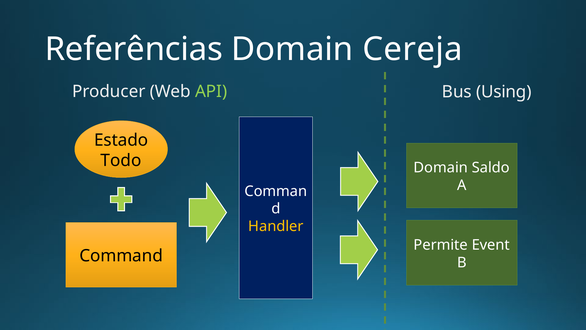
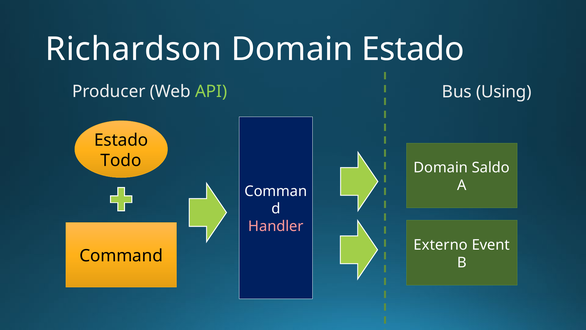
Referências: Referências -> Richardson (134, 49)
Domain Cereja: Cereja -> Estado (413, 49)
Handler colour: yellow -> pink (276, 226)
Permite: Permite -> Externo (441, 245)
